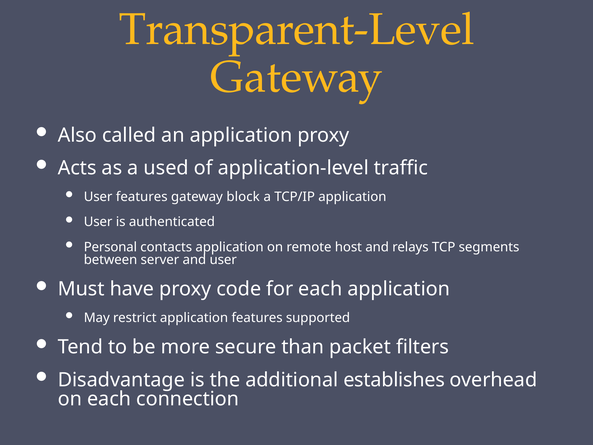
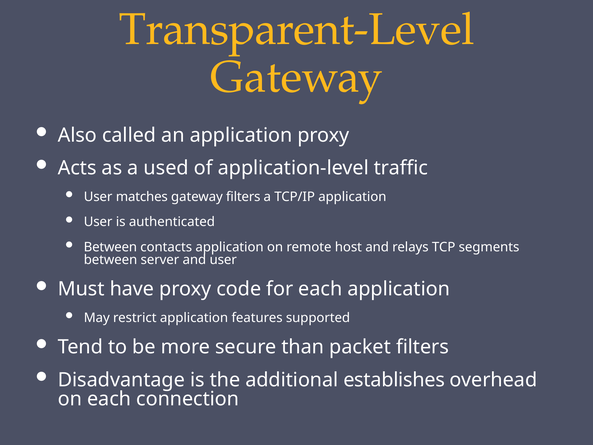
User features: features -> matches (142, 197)
gateway block: block -> filters (243, 197)
Personal: Personal -> Between (110, 247)
